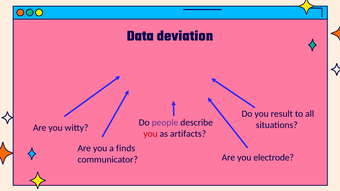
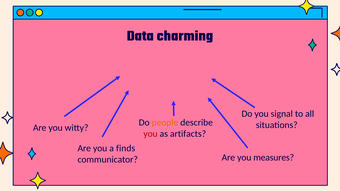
deviation: deviation -> charming (185, 36)
result: result -> signal (282, 114)
people colour: purple -> orange (165, 123)
electrode: electrode -> measures (274, 158)
